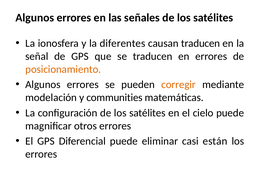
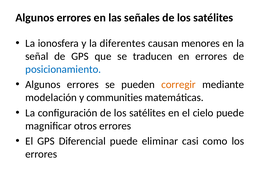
causan traducen: traducen -> menores (201, 43)
posicionamiento colour: orange -> blue (63, 69)
están: están -> como (215, 141)
